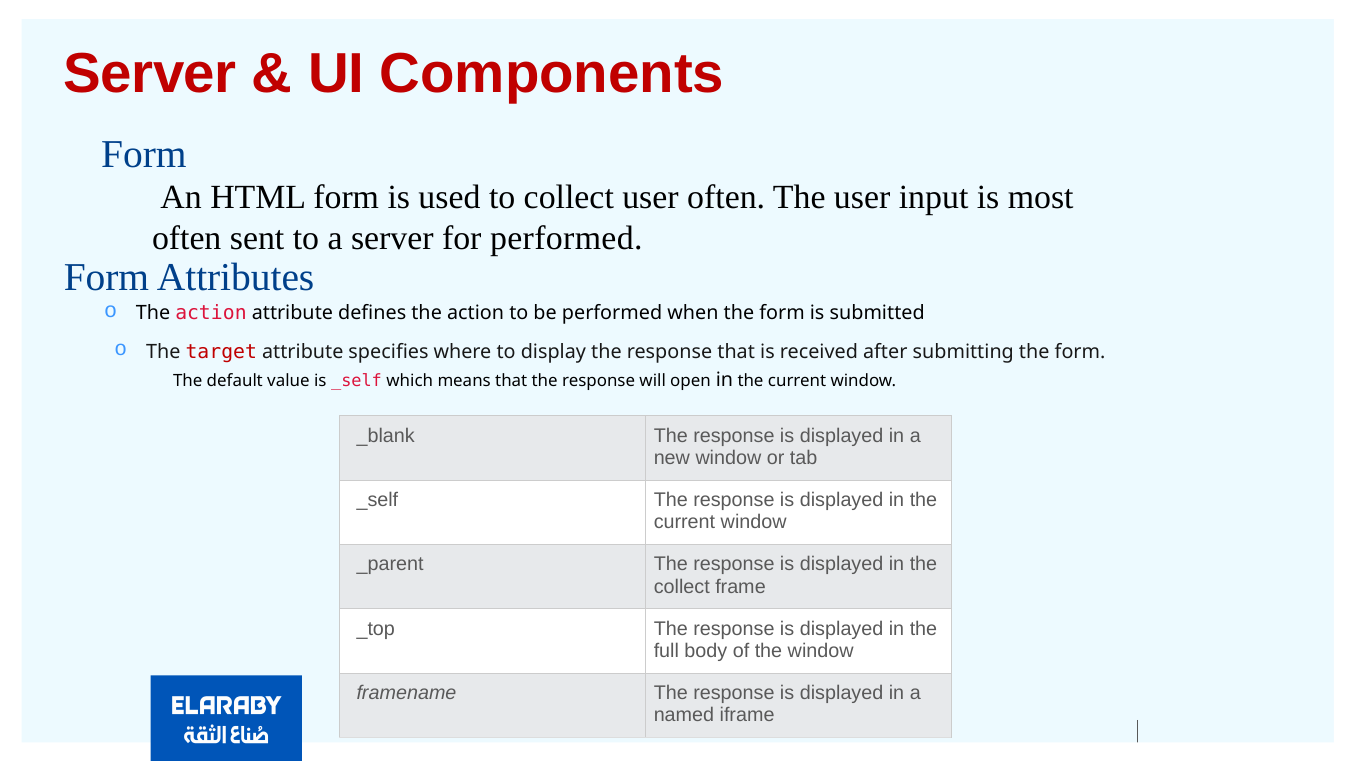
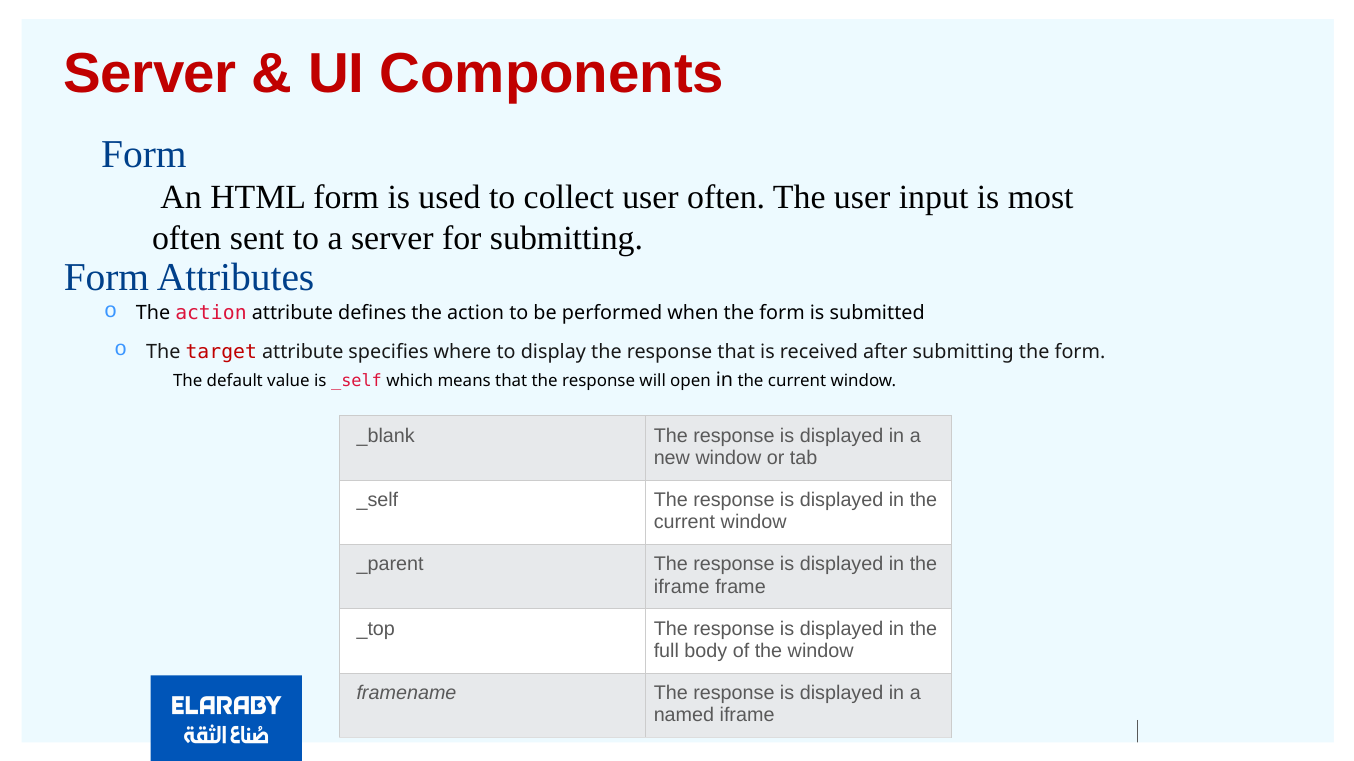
for performed: performed -> submitting (567, 238)
collect: collect -> iframe (682, 587)
